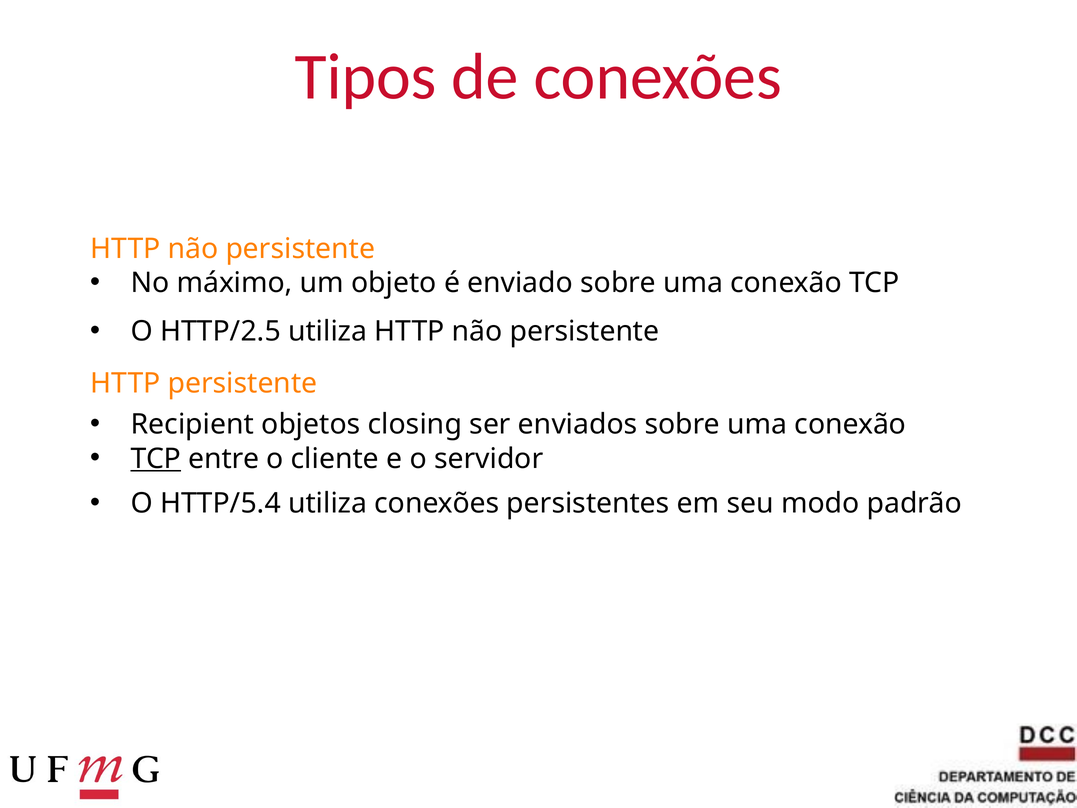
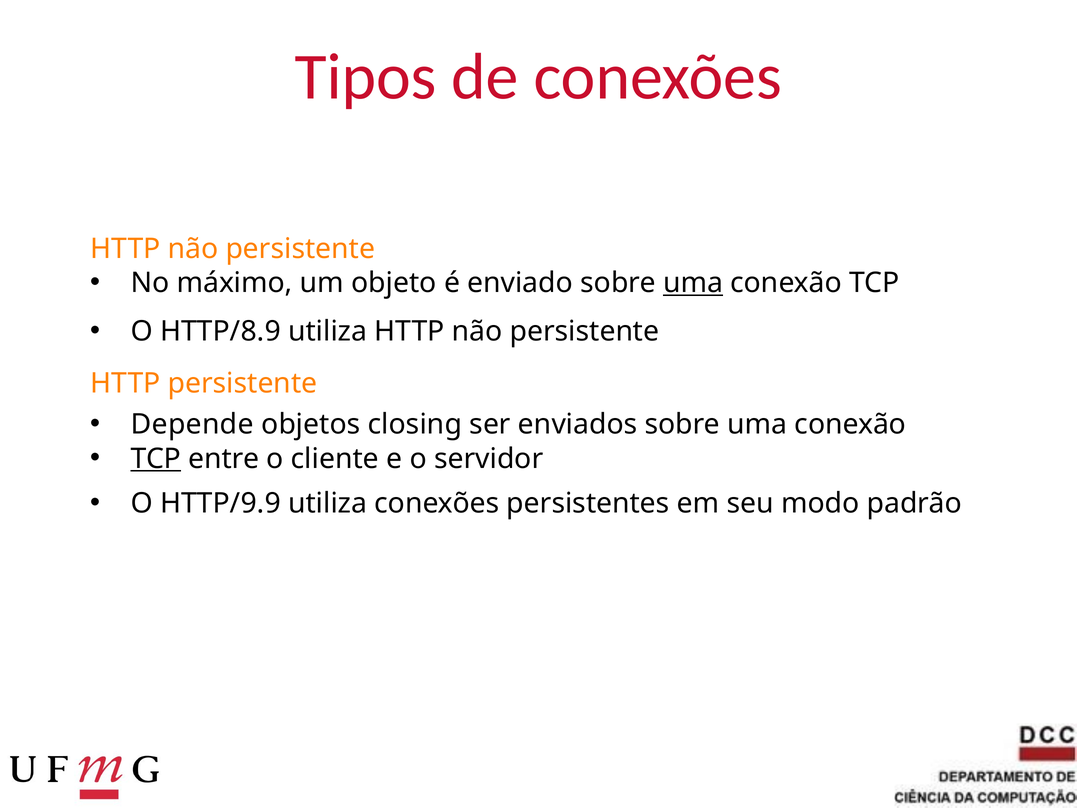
uma underline: none -> present (693, 283)
HTTP/2.5: HTTP/2.5 -> HTTP/8.9 (220, 331)
Recipient: Recipient -> Depende (192, 424)
HTTP/5.4: HTTP/5.4 -> HTTP/9.9 (220, 503)
